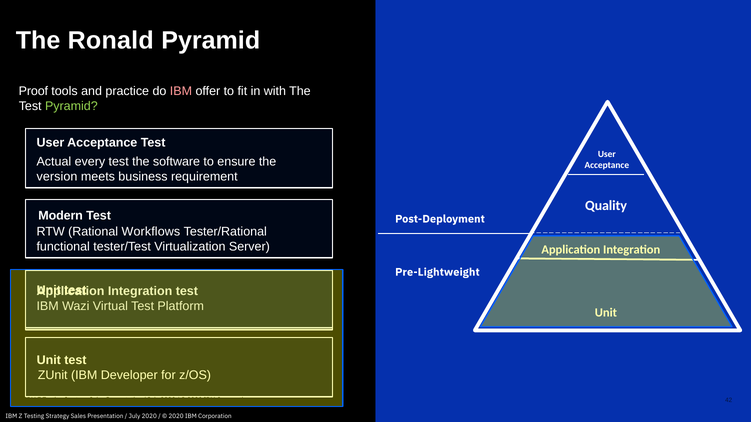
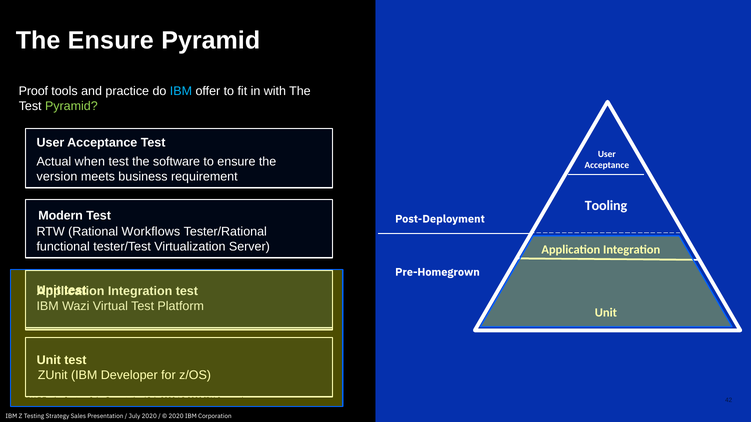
The Ronald: Ronald -> Ensure (111, 41)
IBM colour: pink -> light blue (181, 91)
every: every -> when (90, 162)
Quality: Quality -> Tooling (606, 206)
Pre-Lightweight: Pre-Lightweight -> Pre-Homegrown (437, 272)
